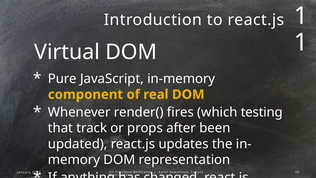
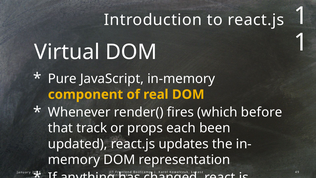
testing: testing -> before (262, 112)
after: after -> each (181, 128)
